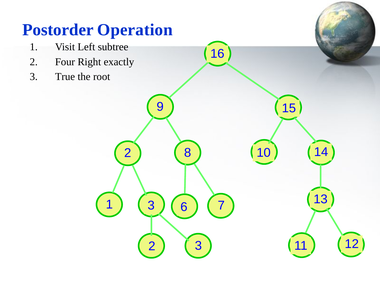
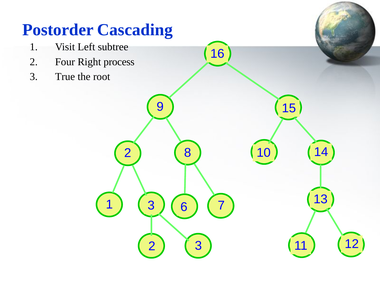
Operation: Operation -> Cascading (135, 30)
exactly: exactly -> process (119, 62)
